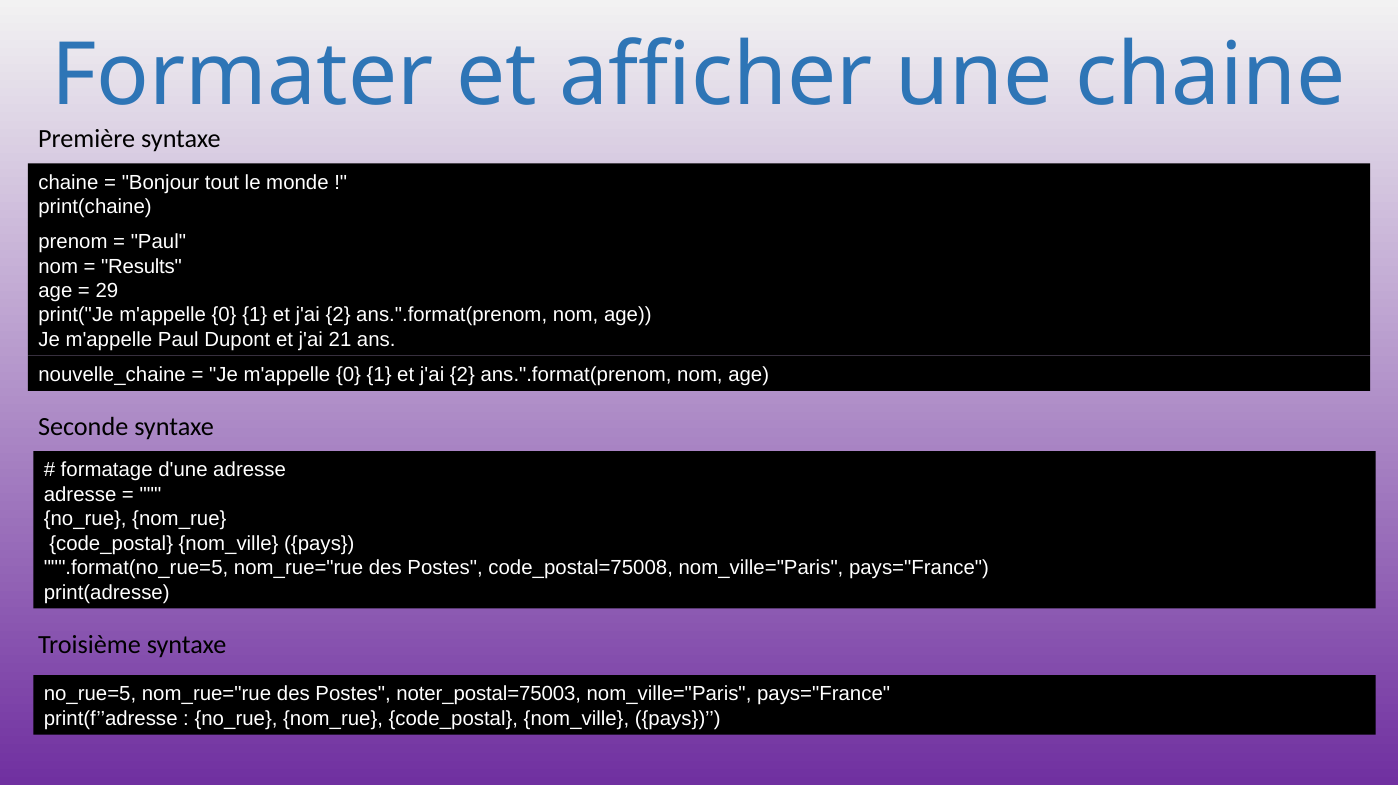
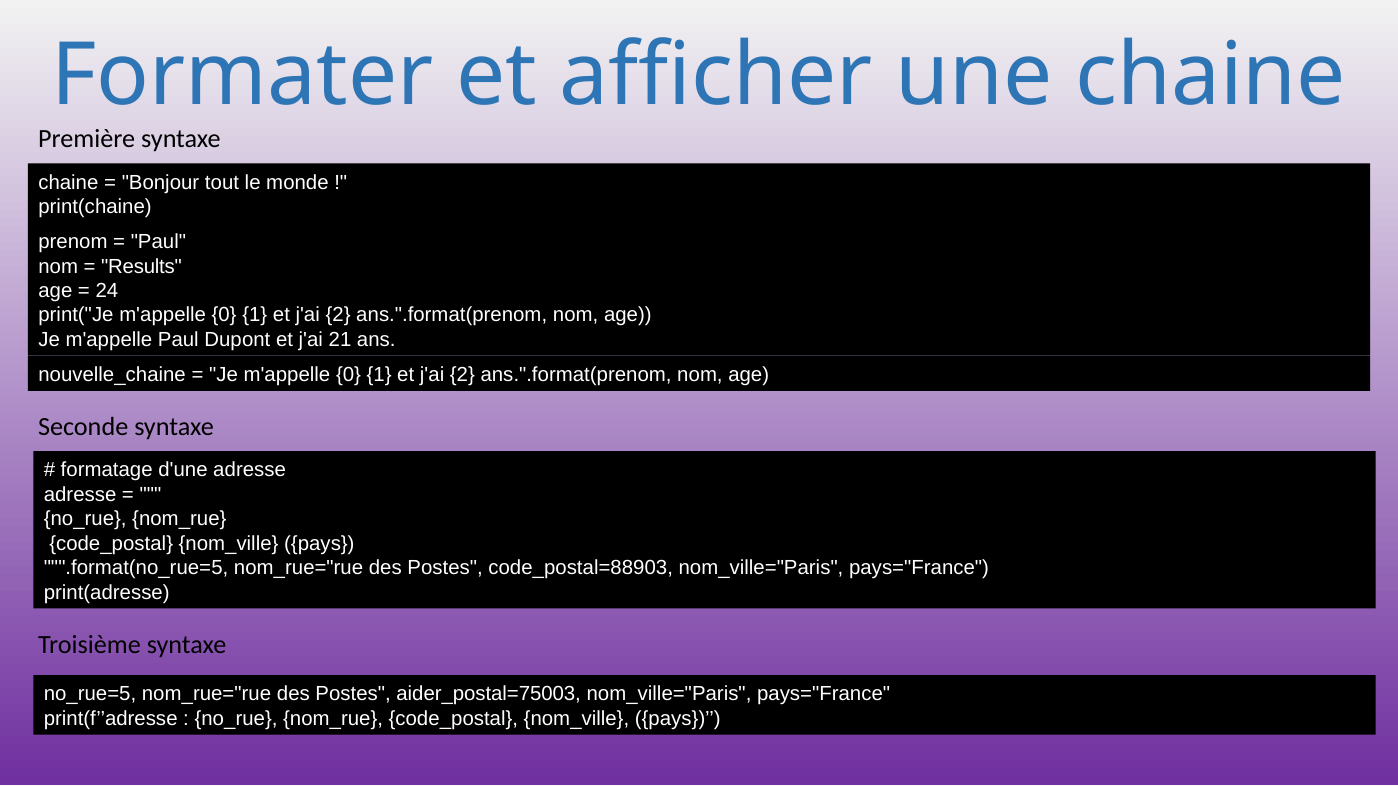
29: 29 -> 24 (107, 291)
code_postal=75008: code_postal=75008 -> code_postal=88903 (581, 568)
noter_postal=75003: noter_postal=75003 -> aider_postal=75003 (489, 694)
